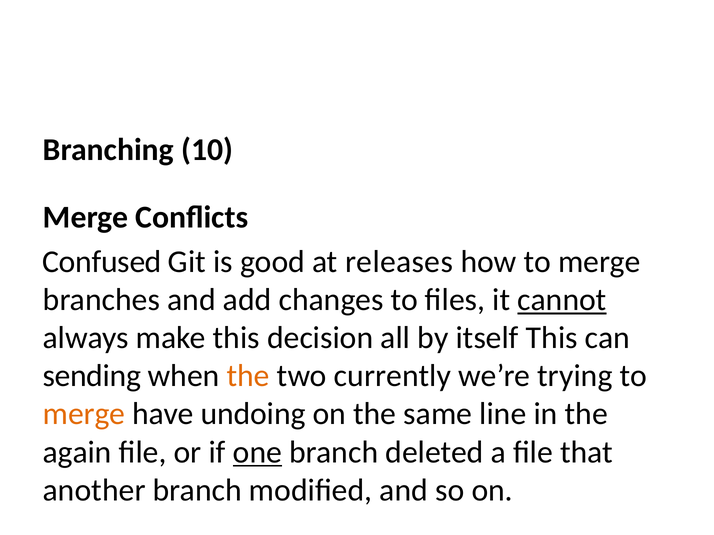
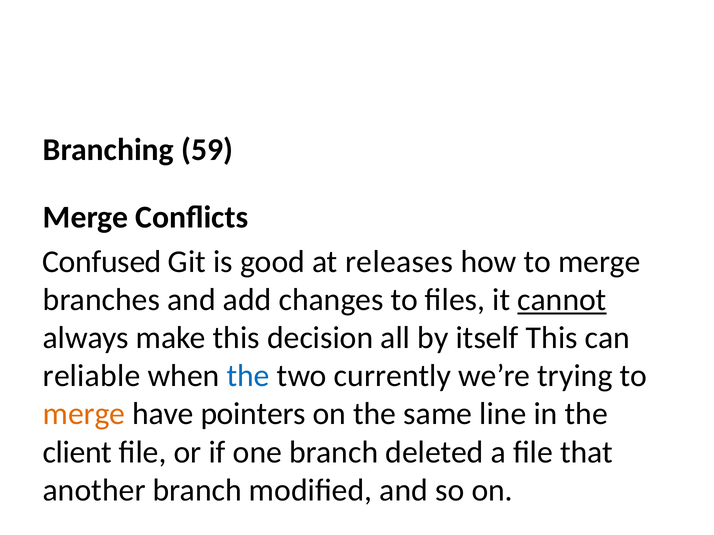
10: 10 -> 59 (207, 150)
sending: sending -> reliable (92, 376)
the colour: orange -> blue (248, 376)
undoing: undoing -> pointers (253, 414)
again: again -> client (77, 453)
one underline: present -> none (257, 453)
